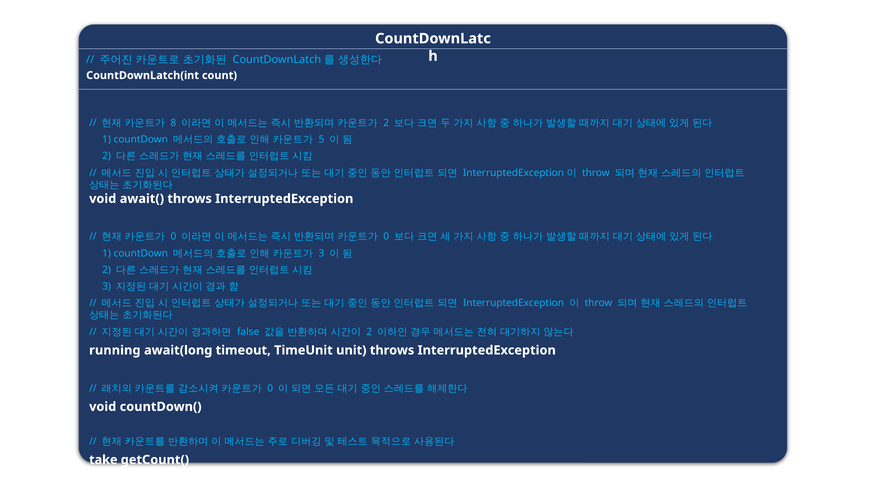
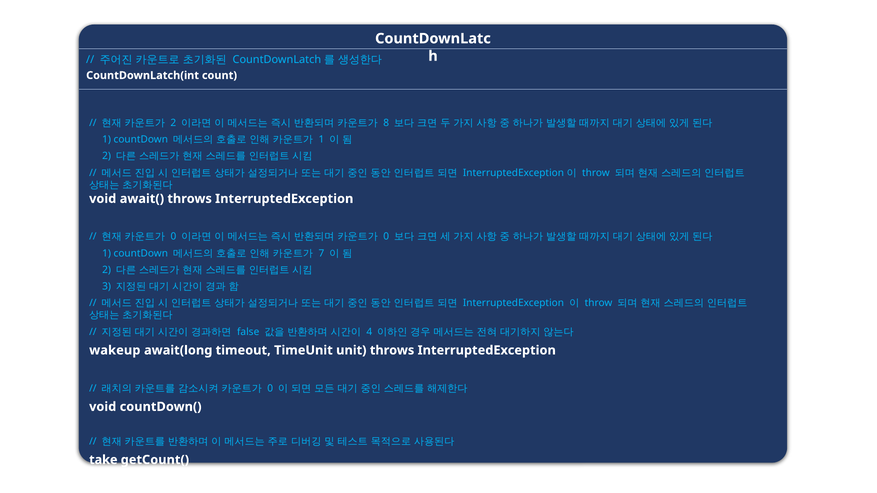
8: 8 -> 2 (173, 123)
2: 2 -> 8 (386, 123)
5: 5 -> 1 (321, 140)
3: 3 -> 7 (321, 253)
2: 2 -> 4 (369, 332)
running: running -> wakeup (115, 350)
